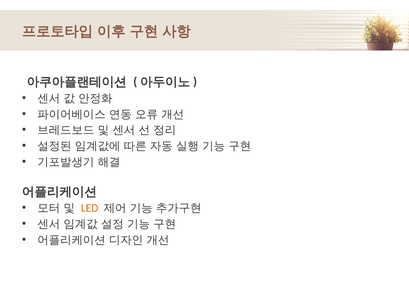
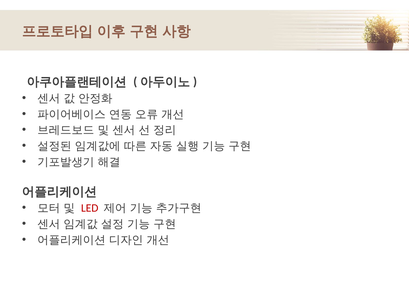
LED colour: orange -> red (90, 208)
